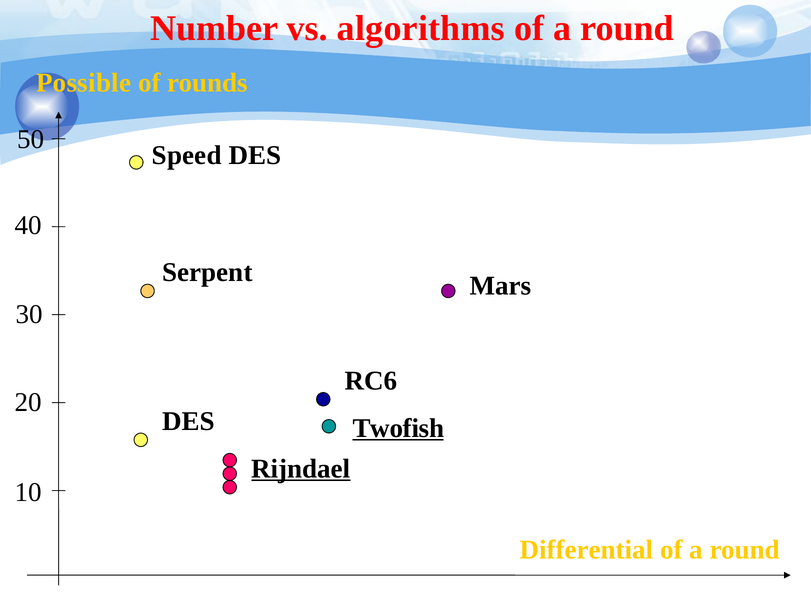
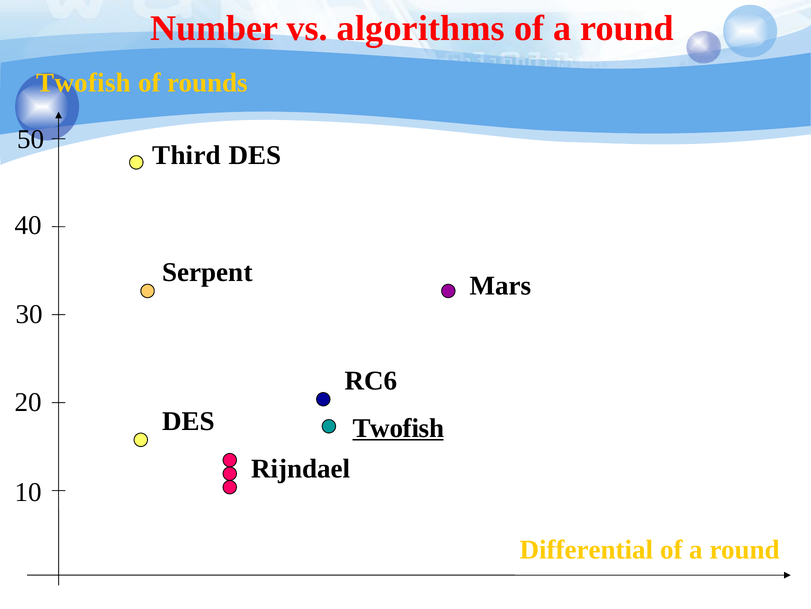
Possible: Possible -> Twofish (84, 83)
Speed: Speed -> Third (187, 155)
Rijndael underline: present -> none (301, 468)
